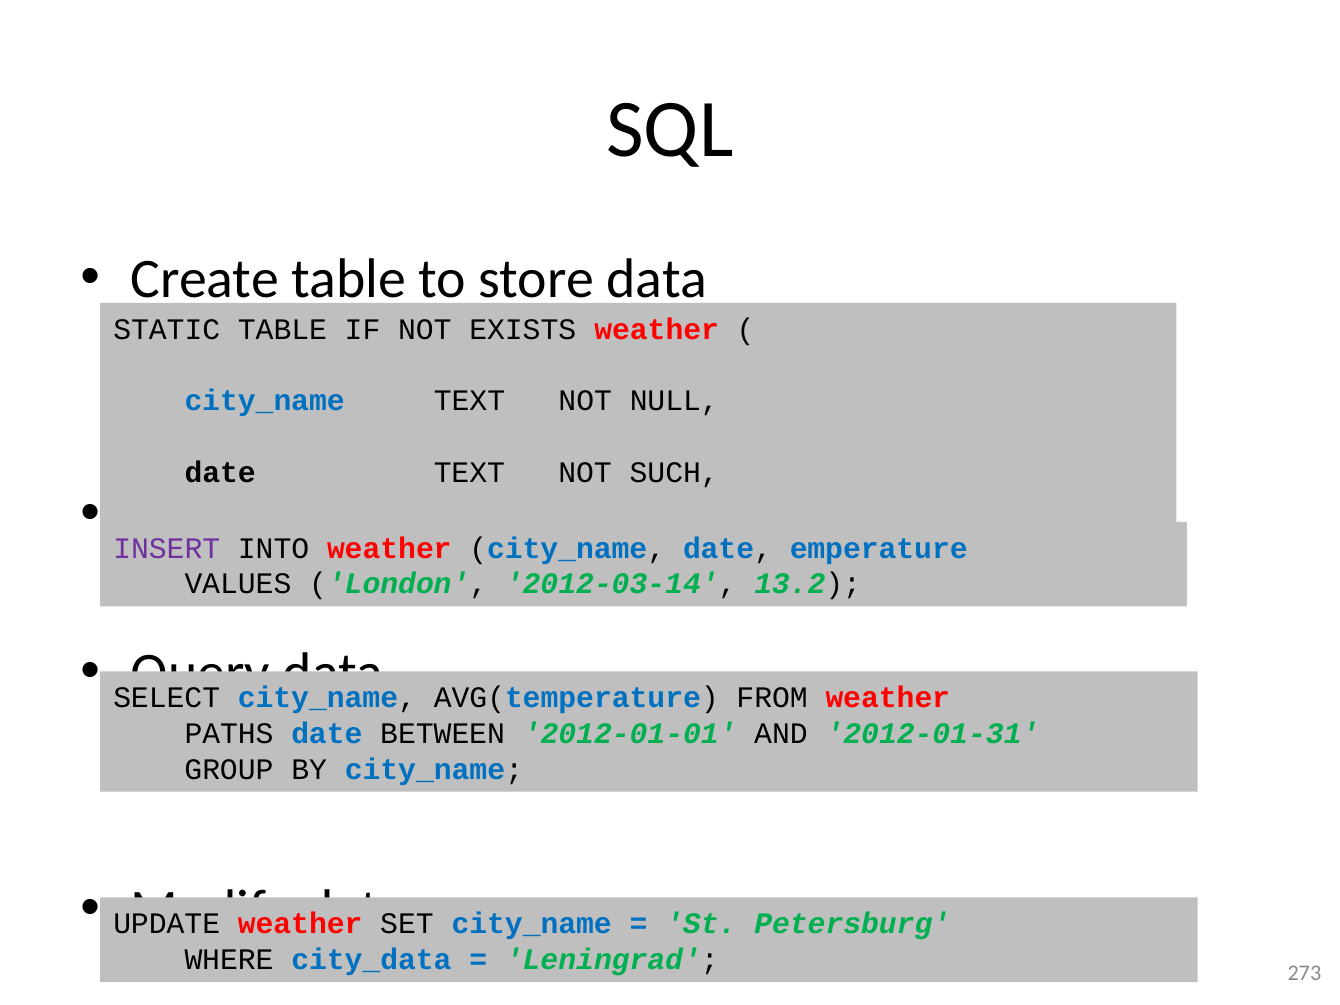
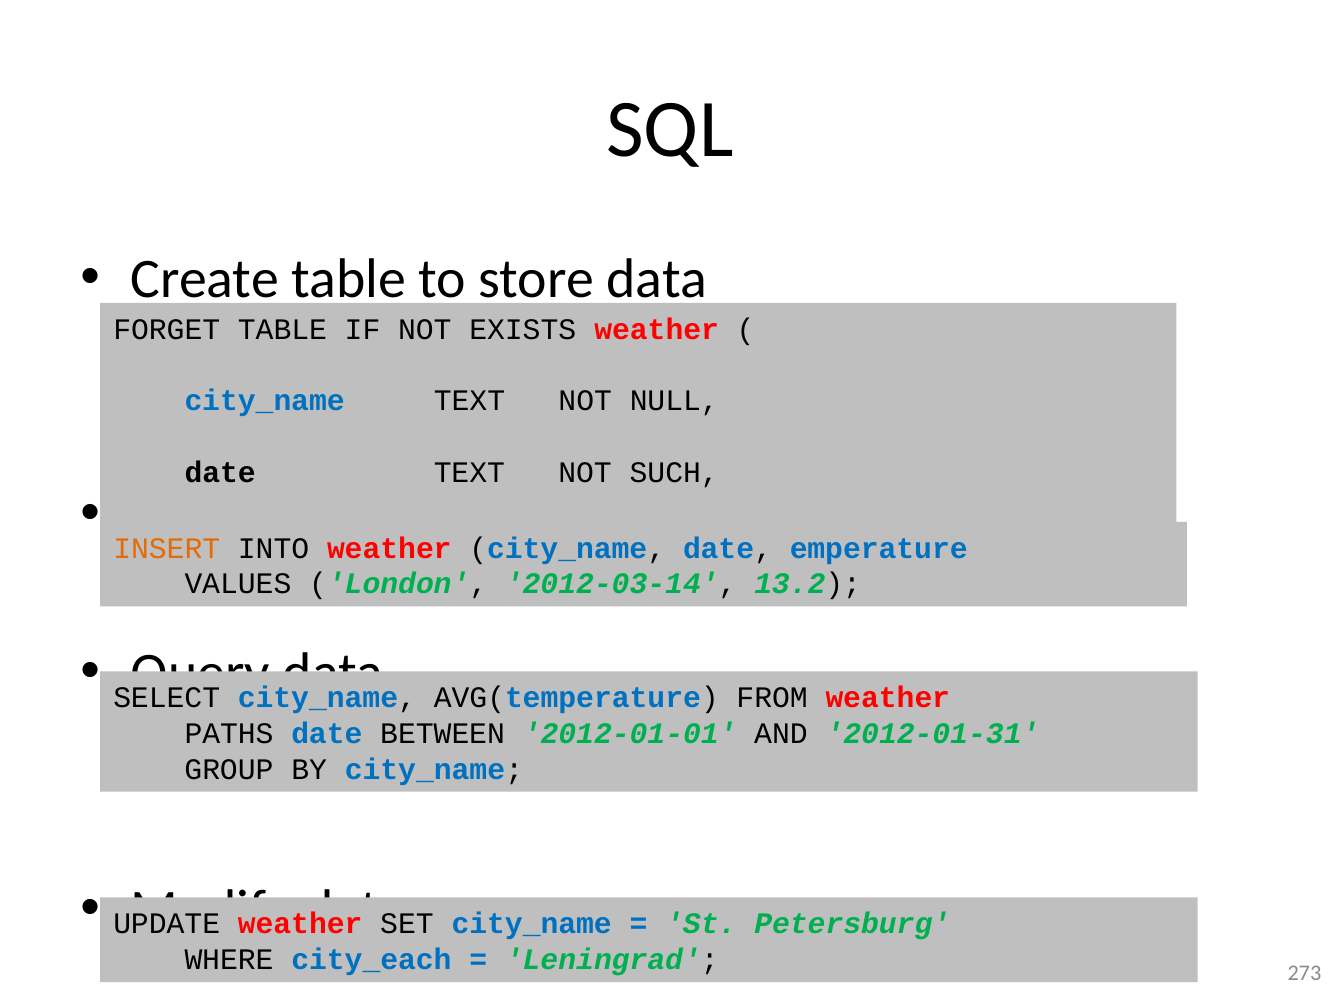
STATIC: STATIC -> FORGET (167, 329)
INSERT colour: purple -> orange (167, 548)
city_data: city_data -> city_each (371, 960)
